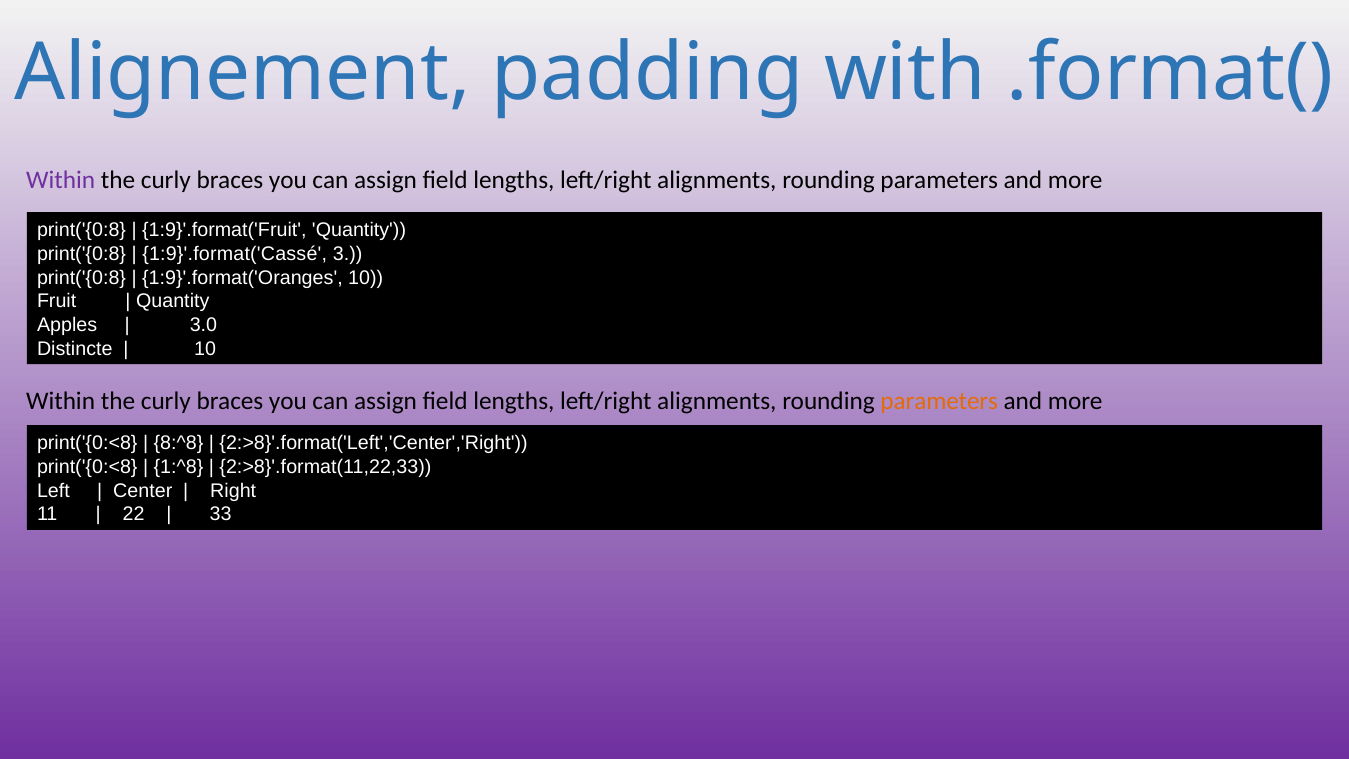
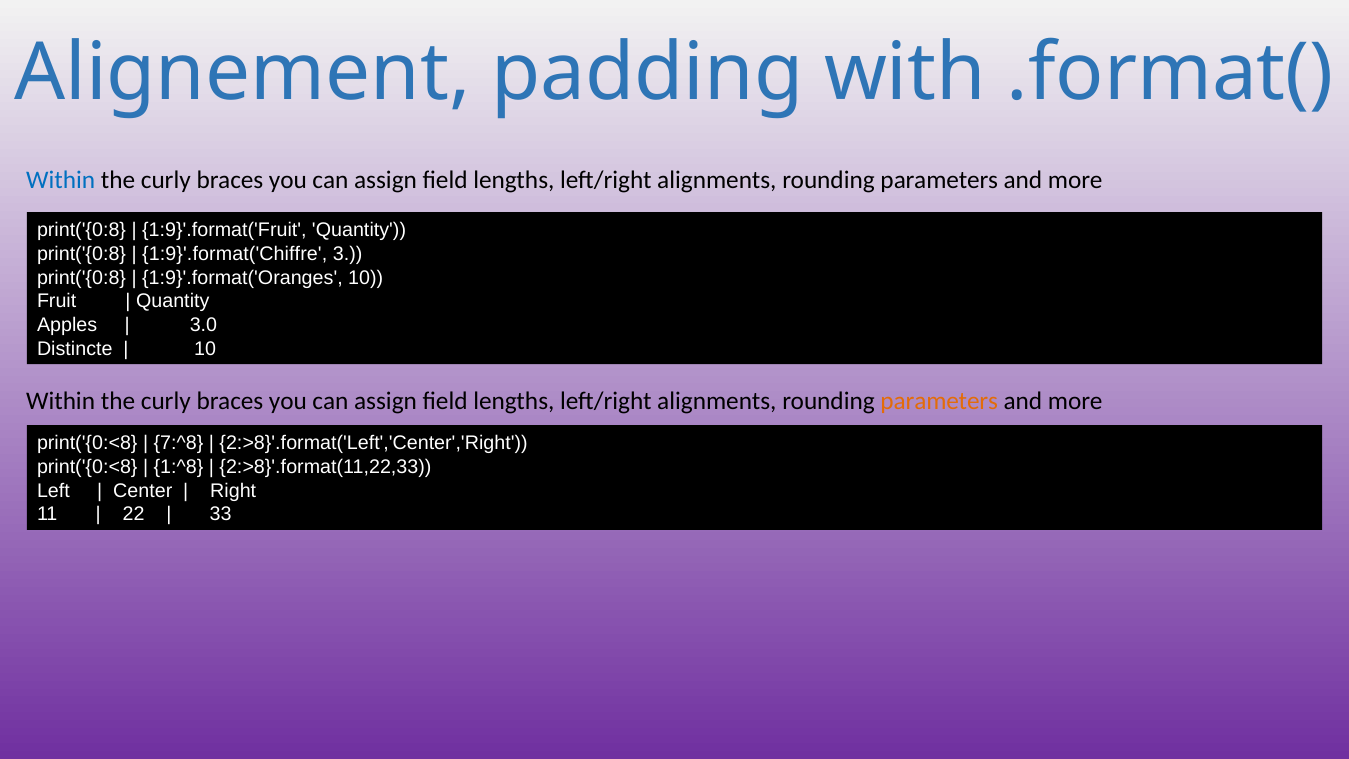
Within colour: purple -> blue (61, 180)
1:9}'.format('Cassé: 1:9}'.format('Cassé -> 1:9}'.format('Chiffre (235, 254)
8:^8: 8:^8 -> 7:^8 (179, 443)
